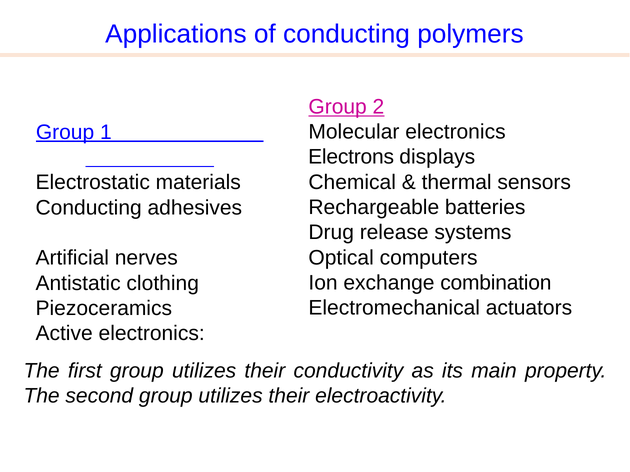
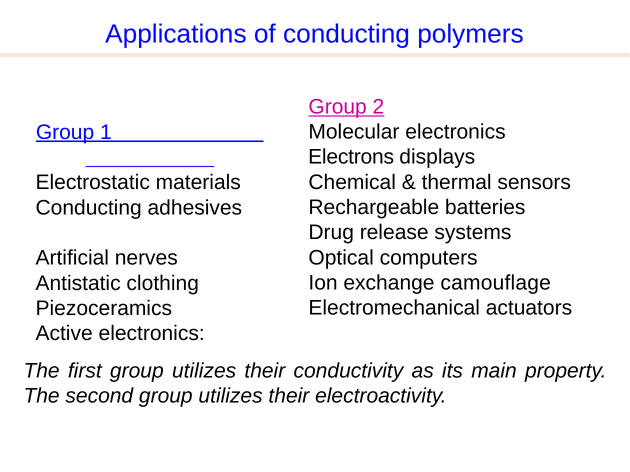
combination: combination -> camouflage (496, 283)
